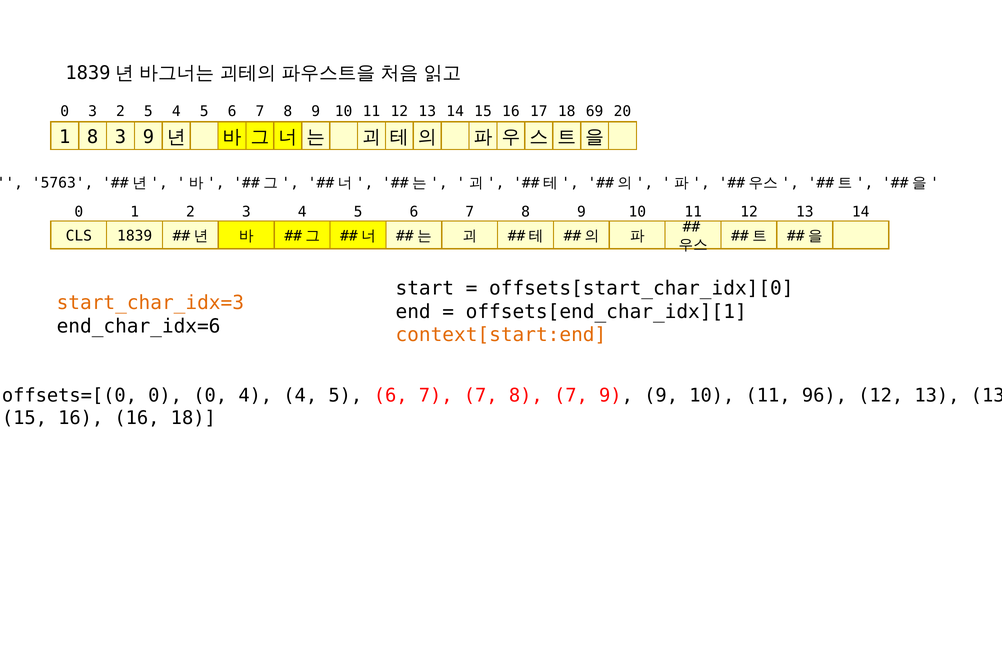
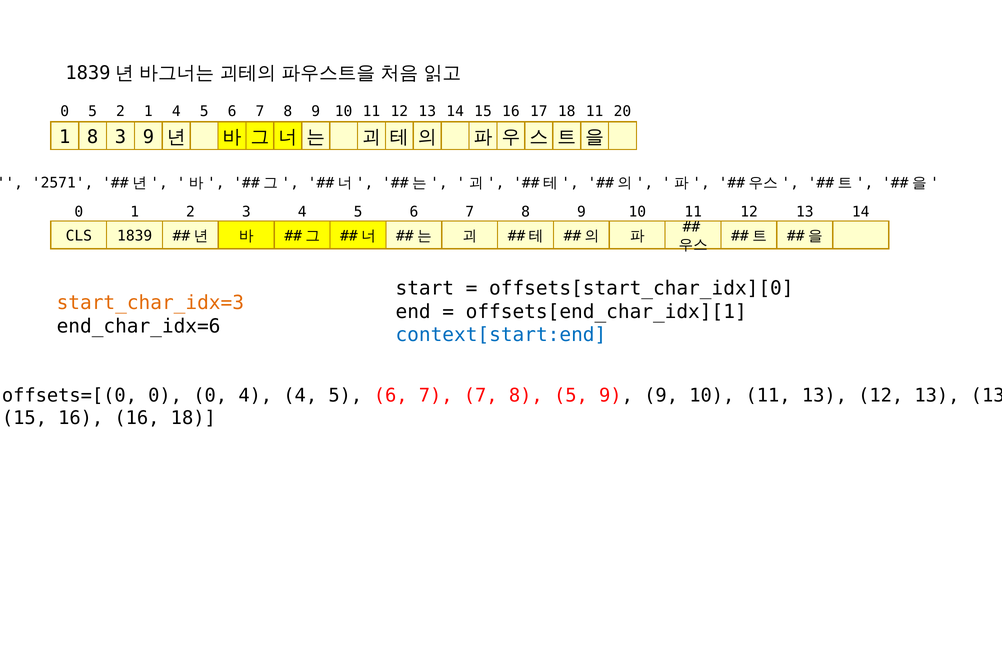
0 3: 3 -> 5 (93, 112)
2 5: 5 -> 1 (148, 112)
18 69: 69 -> 11 (595, 112)
5763: 5763 -> 2571 (63, 183)
context[start:end colour: orange -> blue (501, 335)
8 7: 7 -> 5 (571, 395)
11 96: 96 -> 13 (824, 395)
